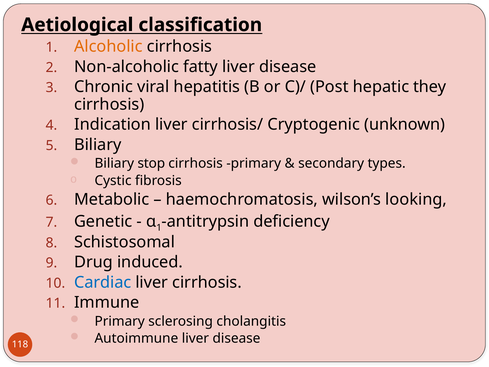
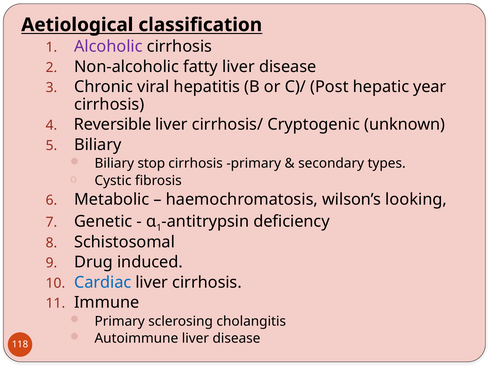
Alcoholic colour: orange -> purple (108, 46)
they: they -> year (430, 87)
Indication: Indication -> Reversible (113, 124)
